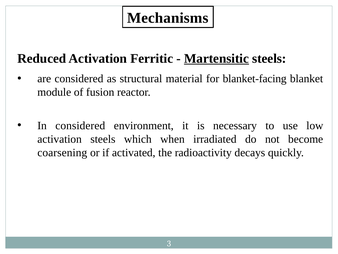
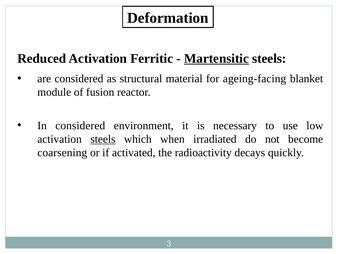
Mechanisms: Mechanisms -> Deformation (168, 18)
blanket-facing: blanket-facing -> ageing-facing (255, 79)
steels underline: none -> present (103, 139)
